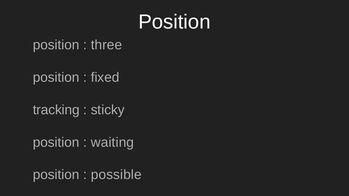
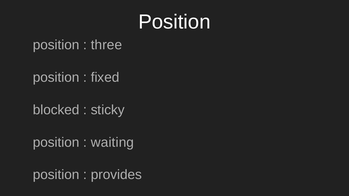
tracking: tracking -> blocked (56, 110)
possible: possible -> provides (116, 175)
